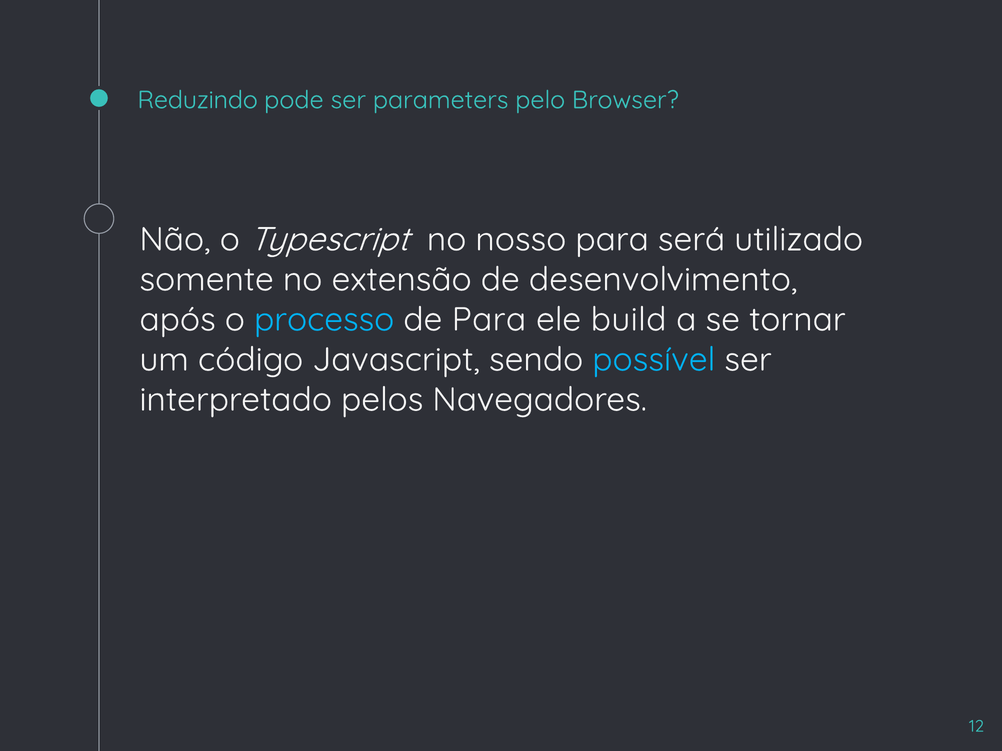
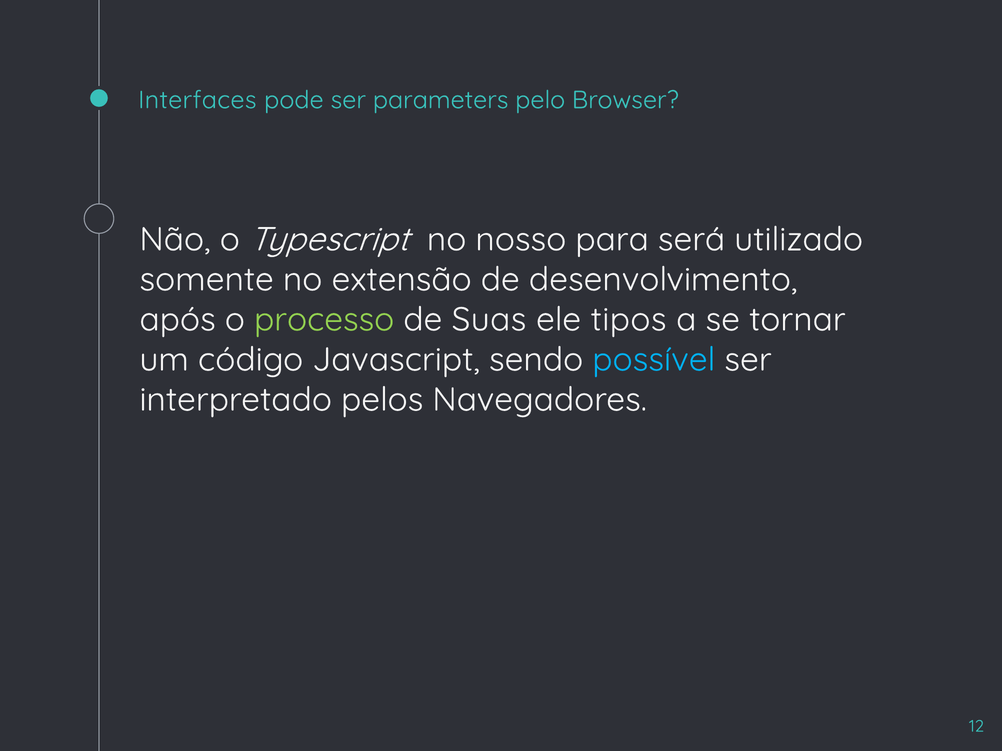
Reduzindo: Reduzindo -> Interfaces (197, 100)
processo colour: light blue -> light green (324, 320)
de Para: Para -> Suas (489, 320)
build: build -> tipos (629, 320)
